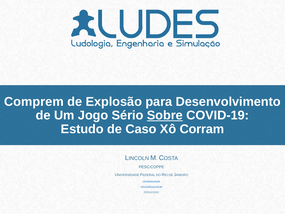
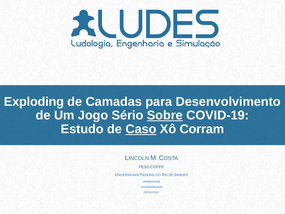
Comprem: Comprem -> Exploding (34, 102)
Explosão: Explosão -> Camadas (114, 102)
Caso underline: none -> present (141, 129)
